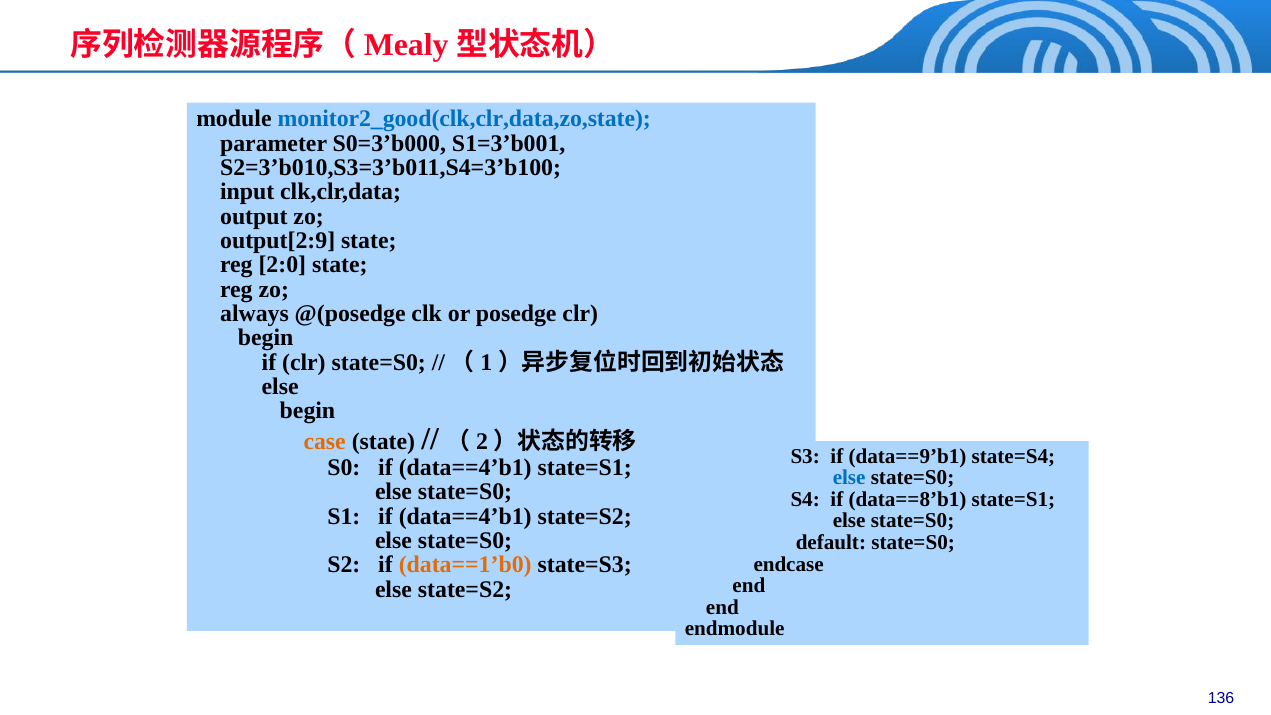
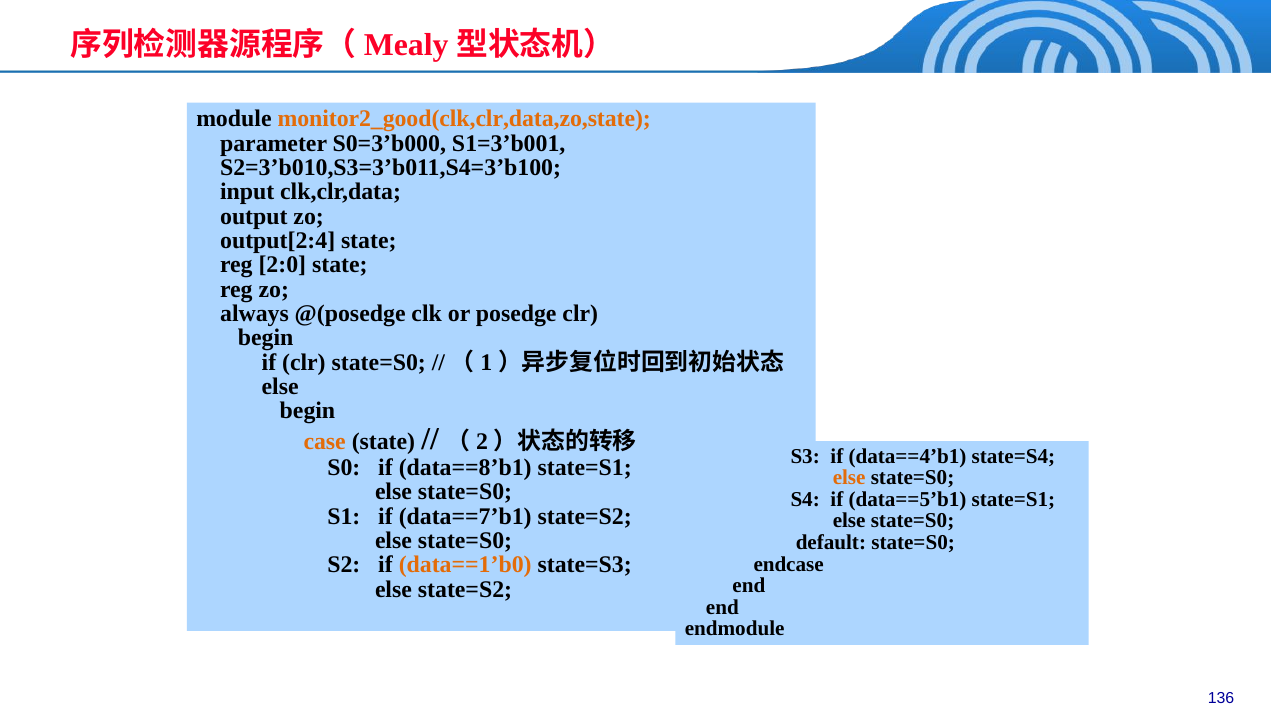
monitor2_good(clk,clr,data,zo,state colour: blue -> orange (464, 119)
output[2:9: output[2:9 -> output[2:4 (278, 241)
data==9’b1: data==9’b1 -> data==4’b1 (908, 456)
S0 if data==4’b1: data==4’b1 -> data==8’b1 (465, 468)
else colour: blue -> orange (849, 478)
data==8’b1: data==8’b1 -> data==5’b1 (908, 499)
S1 if data==4’b1: data==4’b1 -> data==7’b1 (465, 516)
